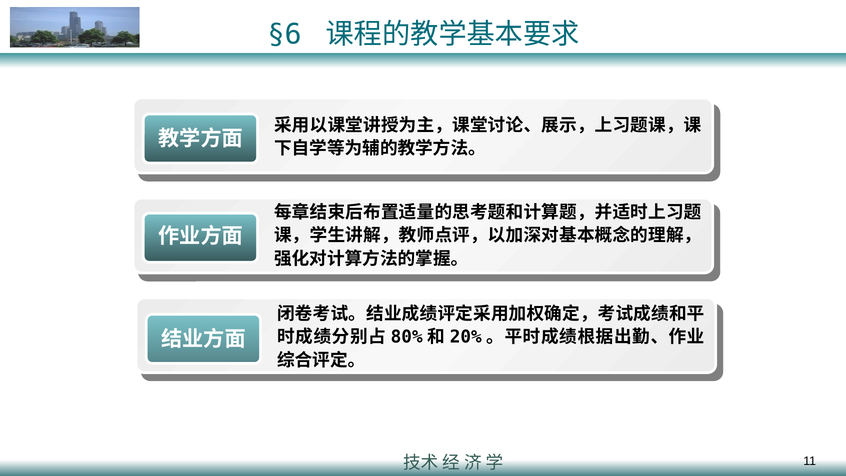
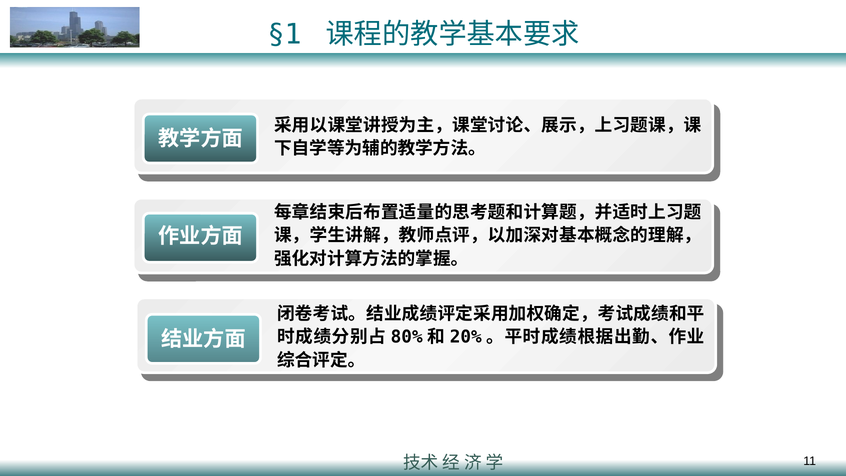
§6: §6 -> §1 (285, 34)
